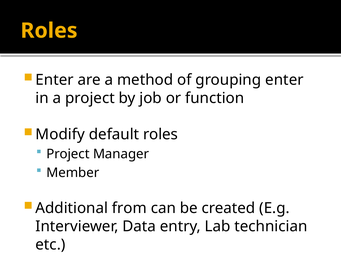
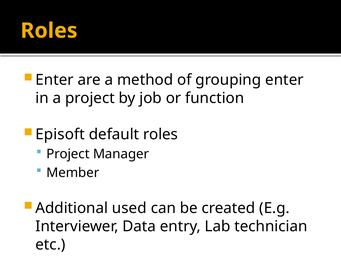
Modify: Modify -> Episoft (60, 134)
from: from -> used (129, 208)
